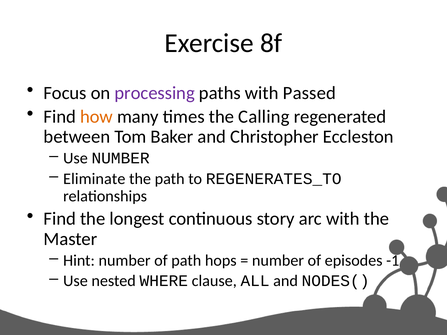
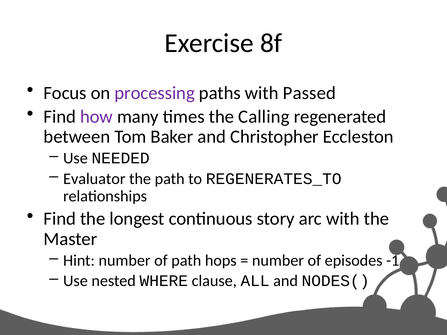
how colour: orange -> purple (97, 117)
Use NUMBER: NUMBER -> NEEDED (121, 158)
Eliminate: Eliminate -> Evaluator (94, 179)
